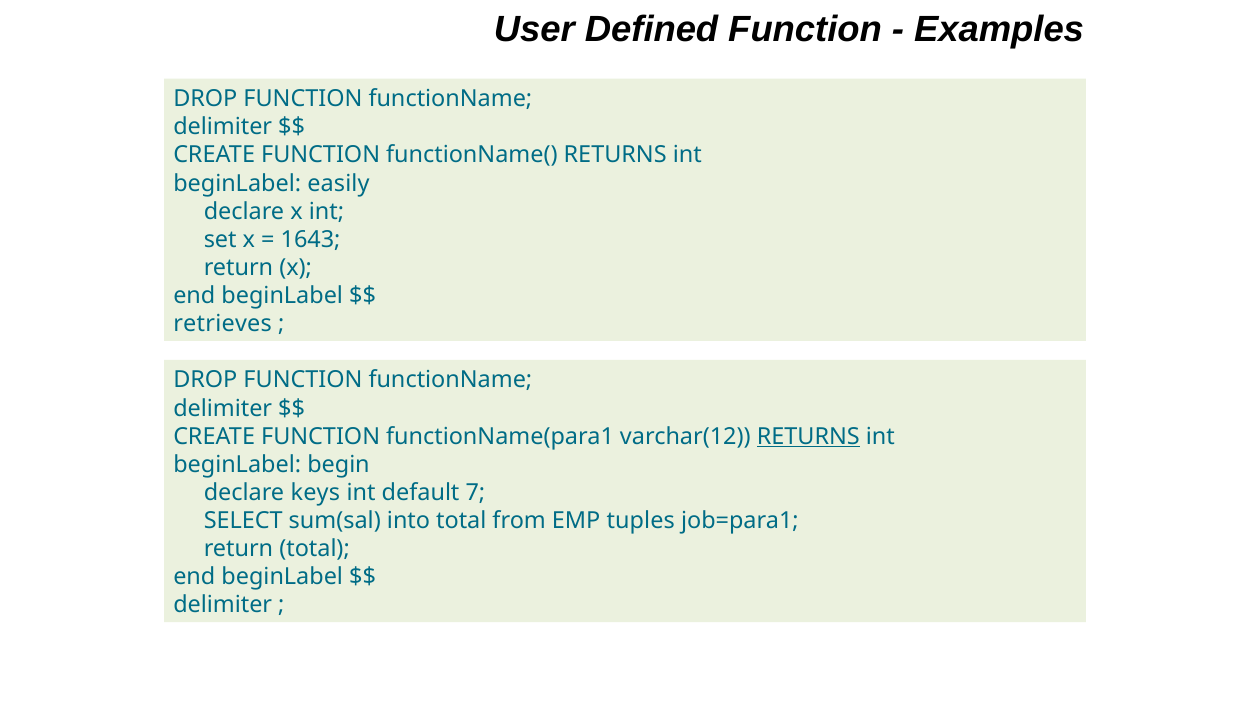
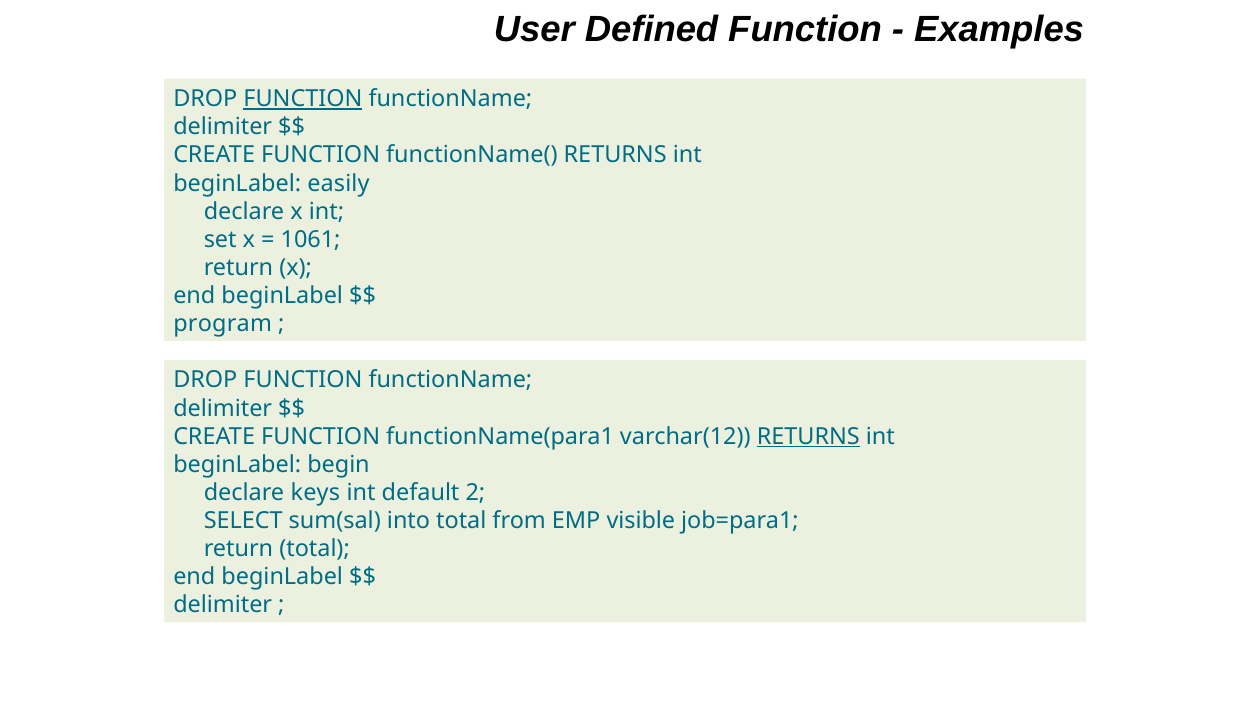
FUNCTION underline: none -> present (303, 99)
1643: 1643 -> 1061 (311, 240)
retrieves: retrieves -> program (223, 324)
7: 7 -> 2 (475, 493)
tuples: tuples -> visible (641, 521)
